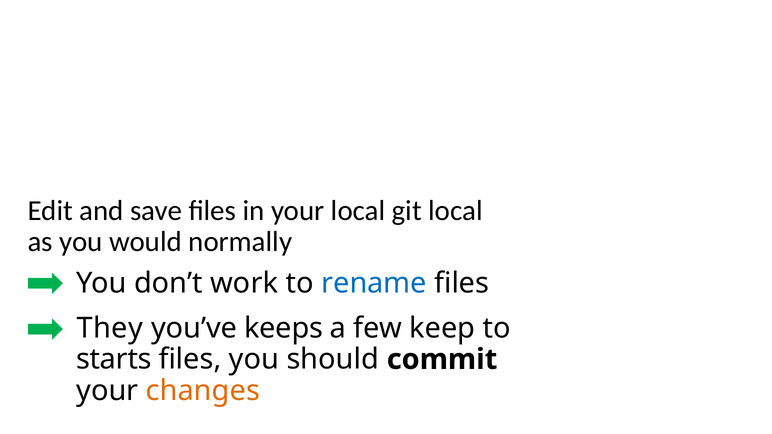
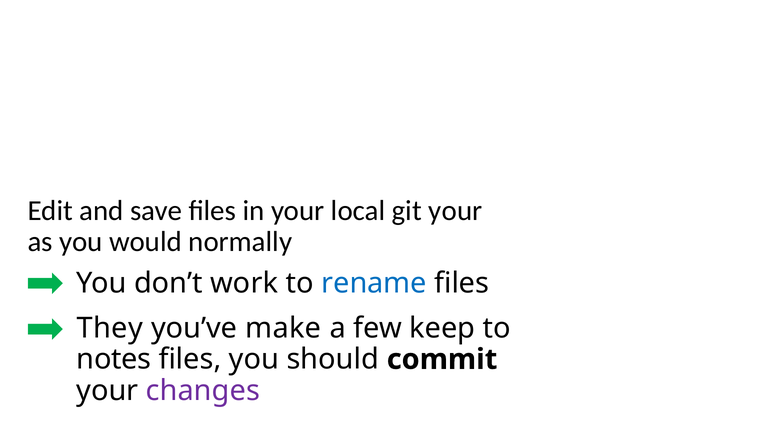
git local: local -> your (455, 211)
keeps: keeps -> make (283, 328)
starts: starts -> notes (114, 360)
changes colour: orange -> purple (203, 391)
